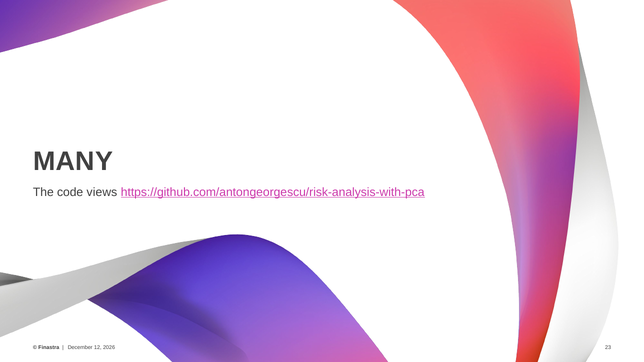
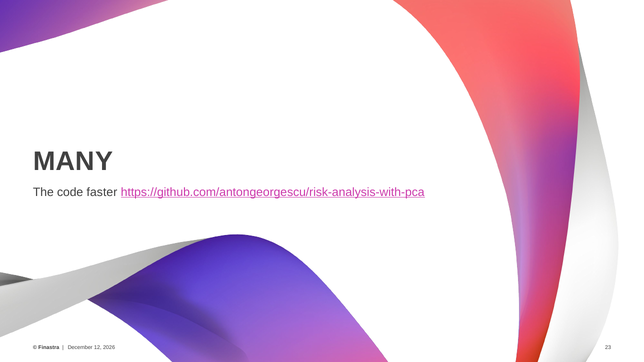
views: views -> faster (102, 192)
